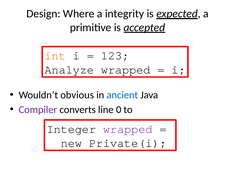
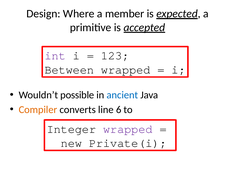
integrity: integrity -> member (125, 14)
int colour: orange -> purple (55, 56)
Analyze: Analyze -> Between (69, 70)
obvious: obvious -> possible (77, 95)
Compiler colour: purple -> orange (38, 110)
0: 0 -> 6 (119, 110)
